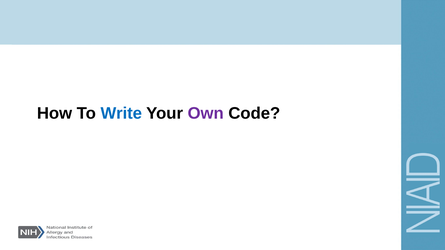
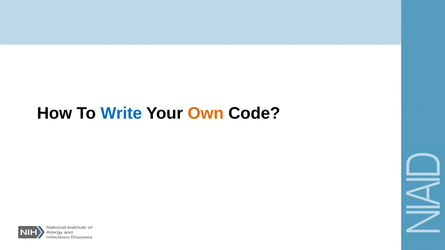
Own colour: purple -> orange (206, 114)
